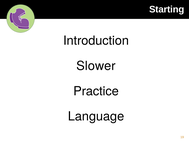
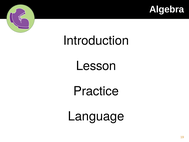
Starting: Starting -> Algebra (167, 9)
Slower: Slower -> Lesson (96, 66)
